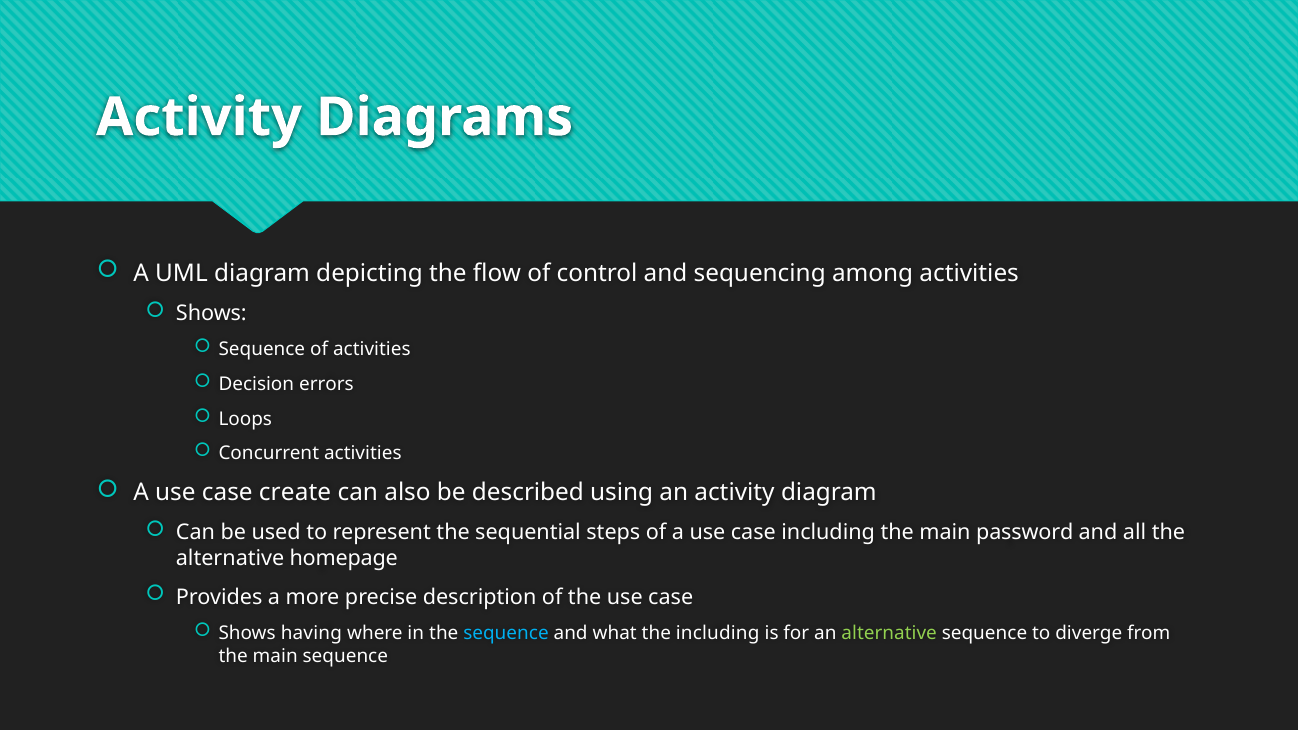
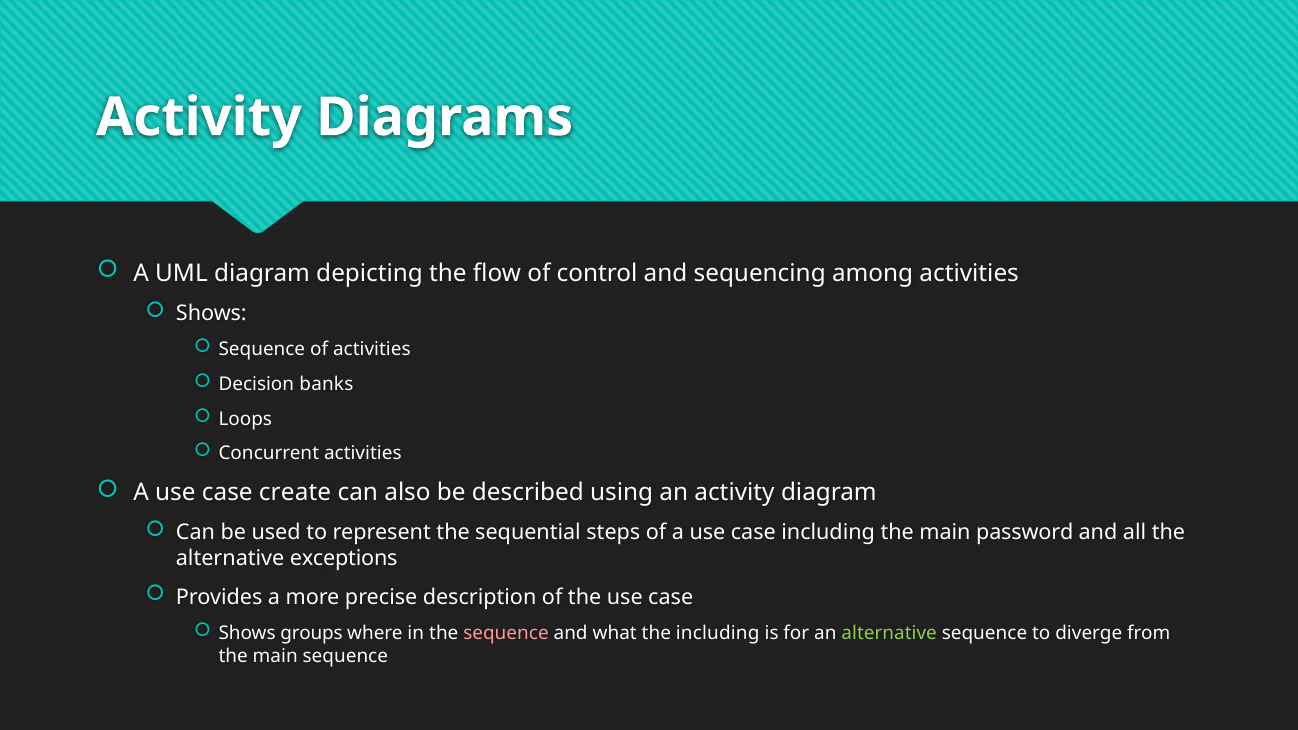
errors: errors -> banks (326, 384)
homepage: homepage -> exceptions (344, 559)
having: having -> groups (312, 633)
sequence colour: light blue -> pink (506, 633)
